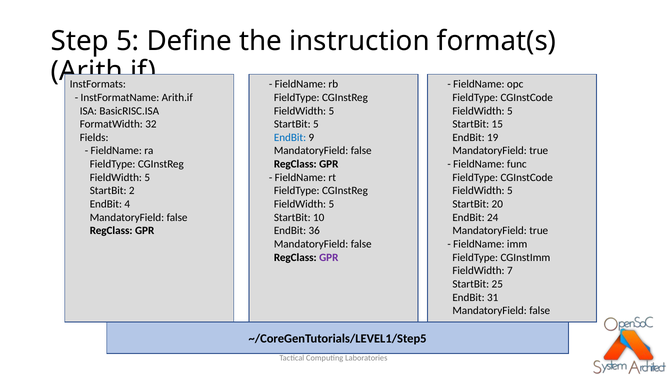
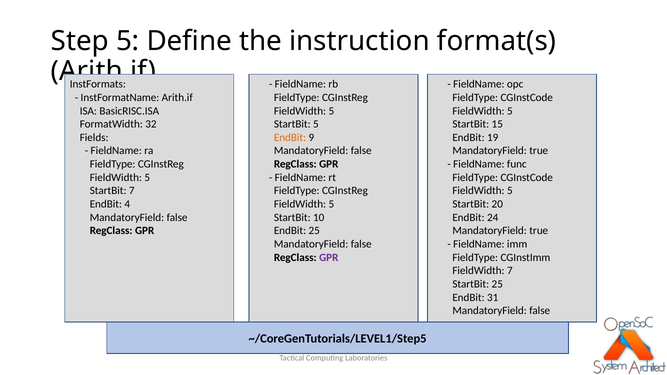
EndBit colour: blue -> orange (290, 138)
StartBit 2: 2 -> 7 (132, 191)
EndBit 36: 36 -> 25 (314, 231)
